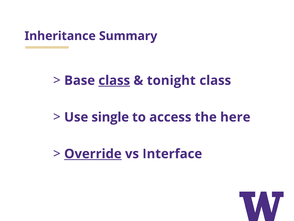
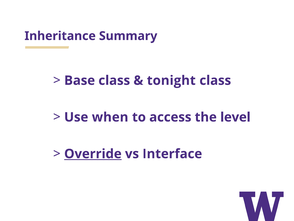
class underline: present -> none (114, 80)
single: single -> when (110, 117)
here: here -> level (235, 117)
